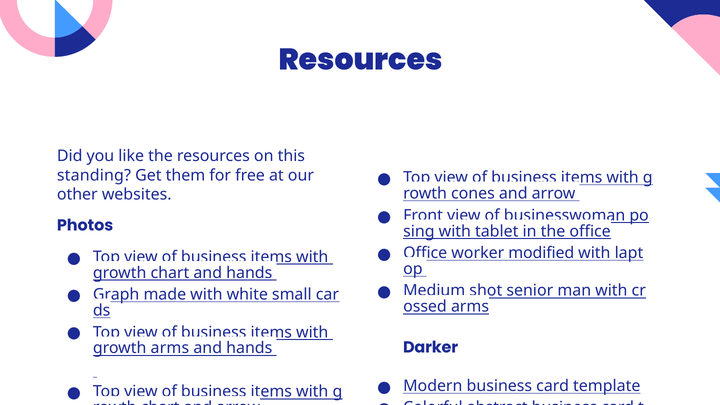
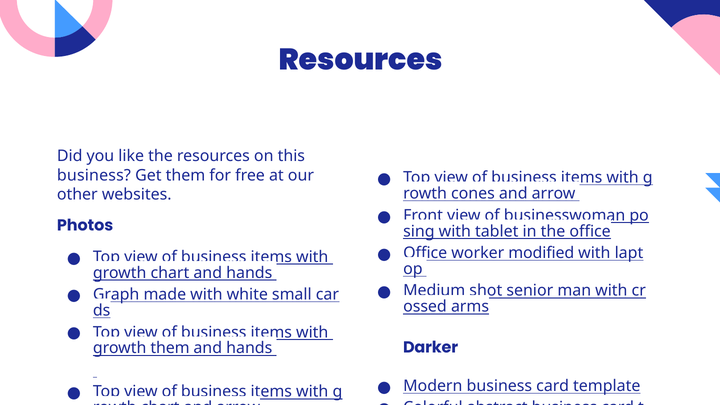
standing: standing -> business (94, 175)
growth arms: arms -> them (170, 348)
